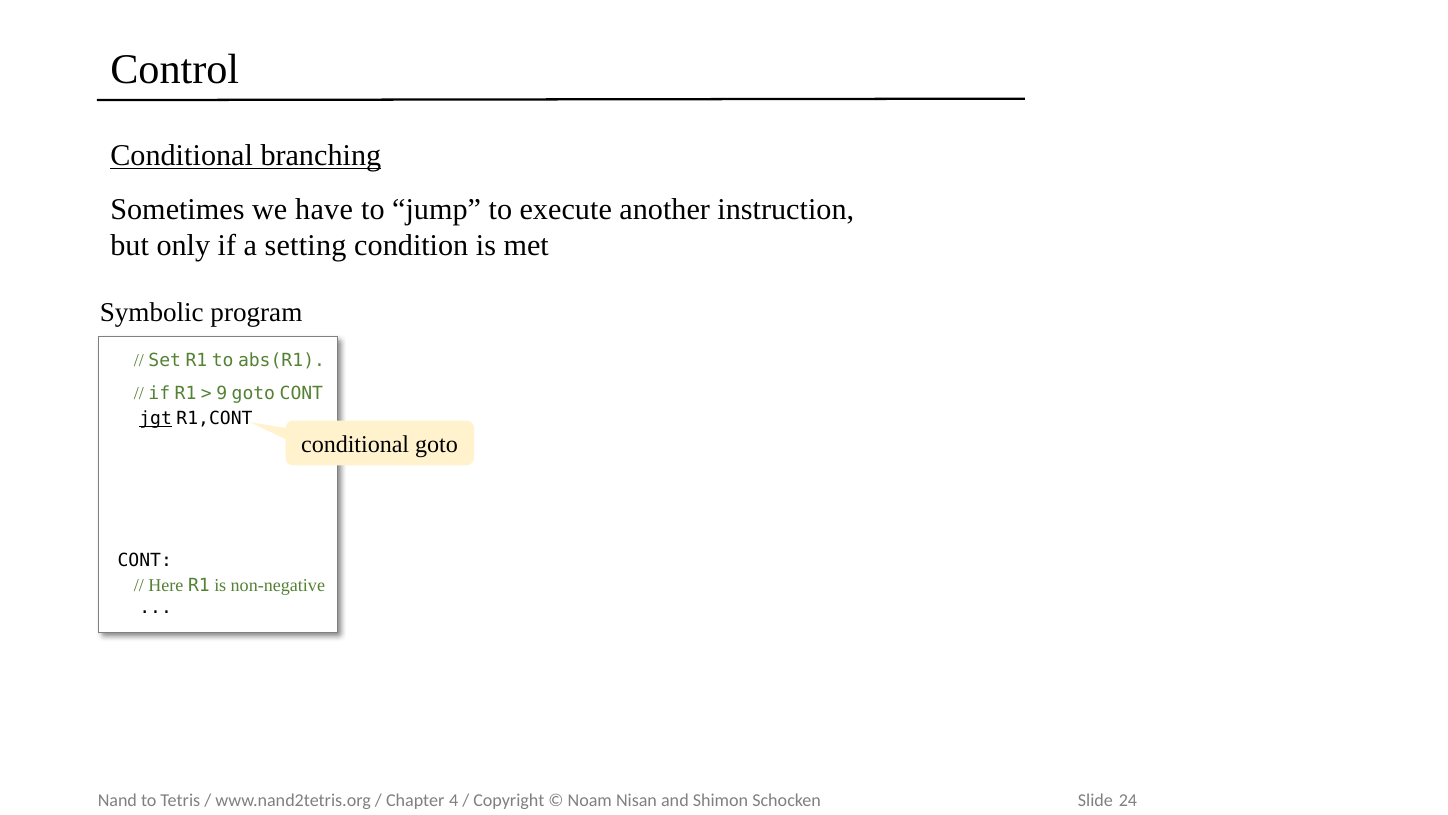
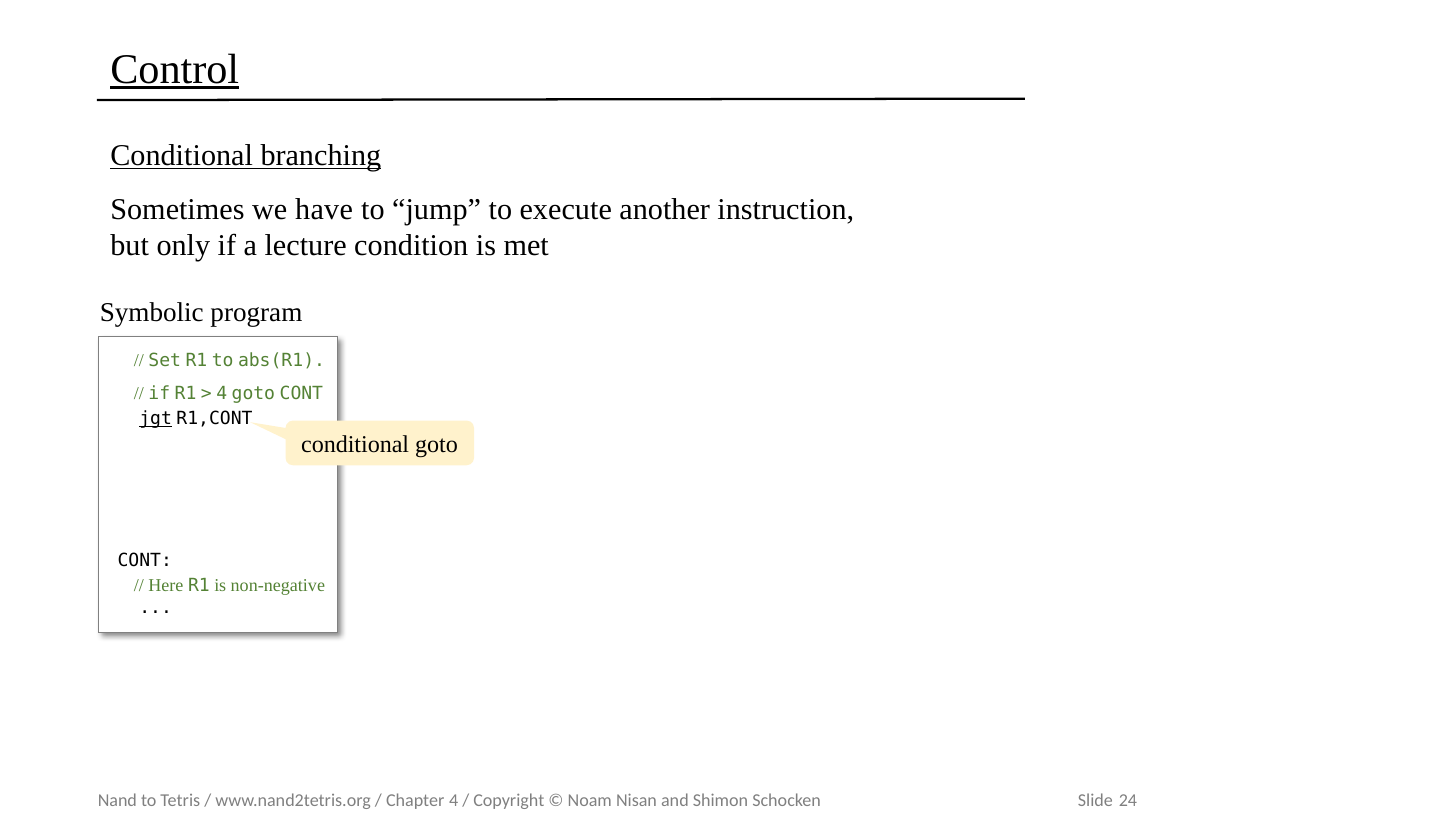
Control underline: none -> present (175, 69)
setting: setting -> lecture (306, 246)
9: 9 -> 4 (222, 394)
